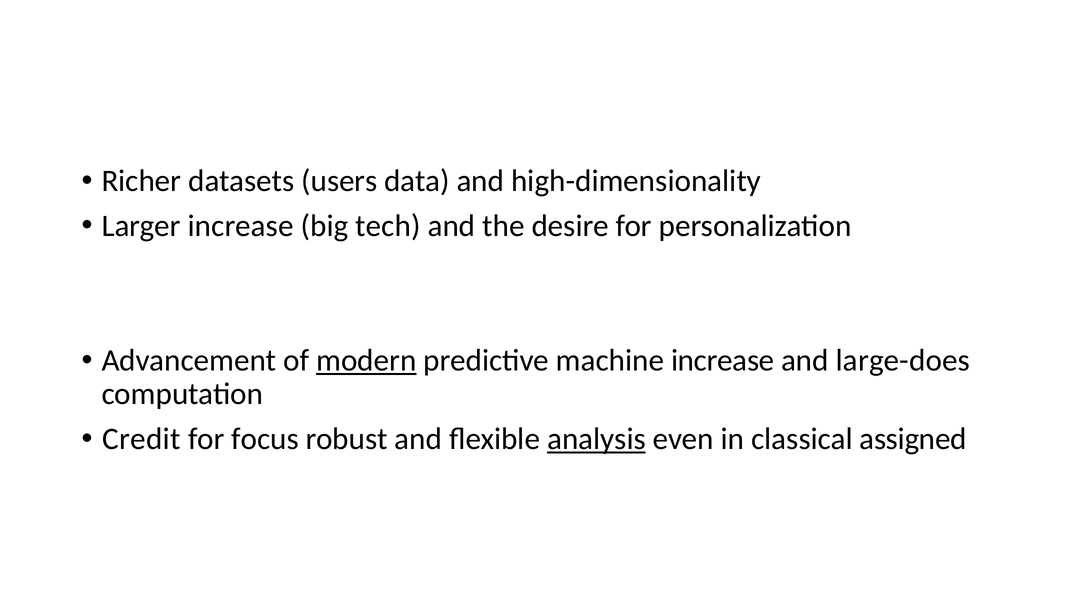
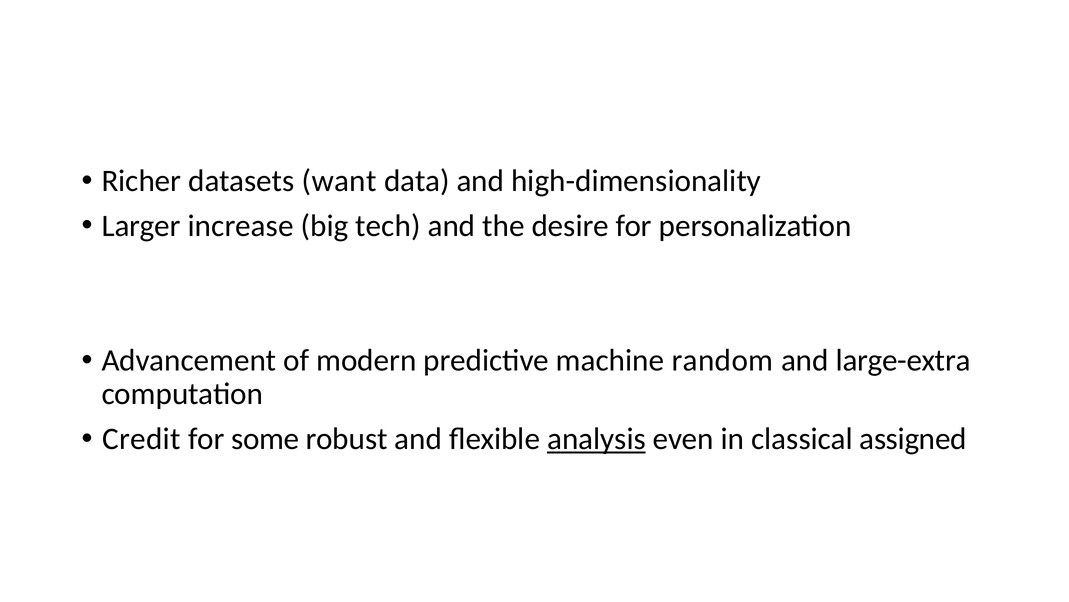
users: users -> want (339, 181)
modern underline: present -> none (366, 360)
machine increase: increase -> random (722, 360)
large-does: large-does -> large-extra (903, 360)
focus: focus -> some (265, 439)
